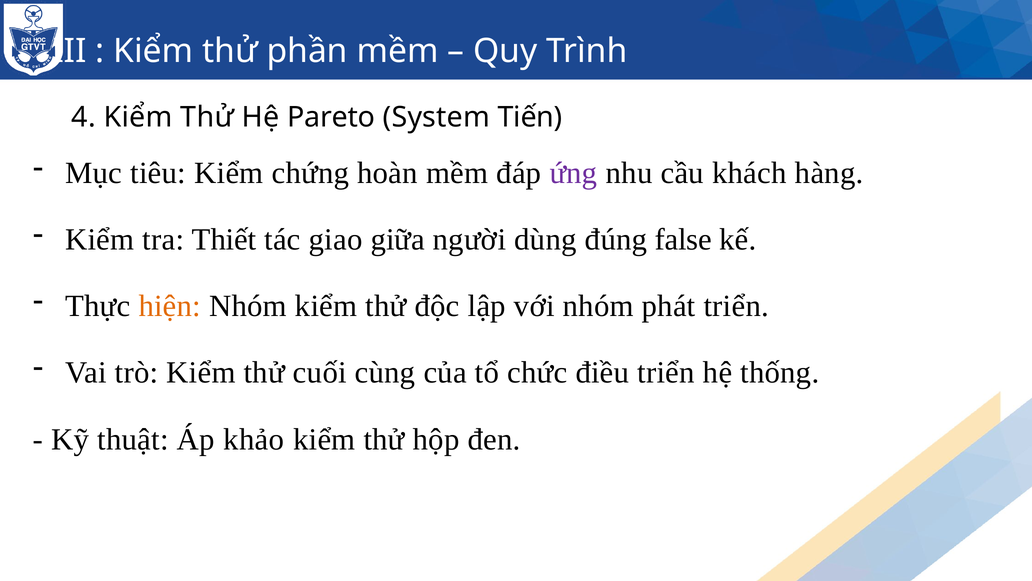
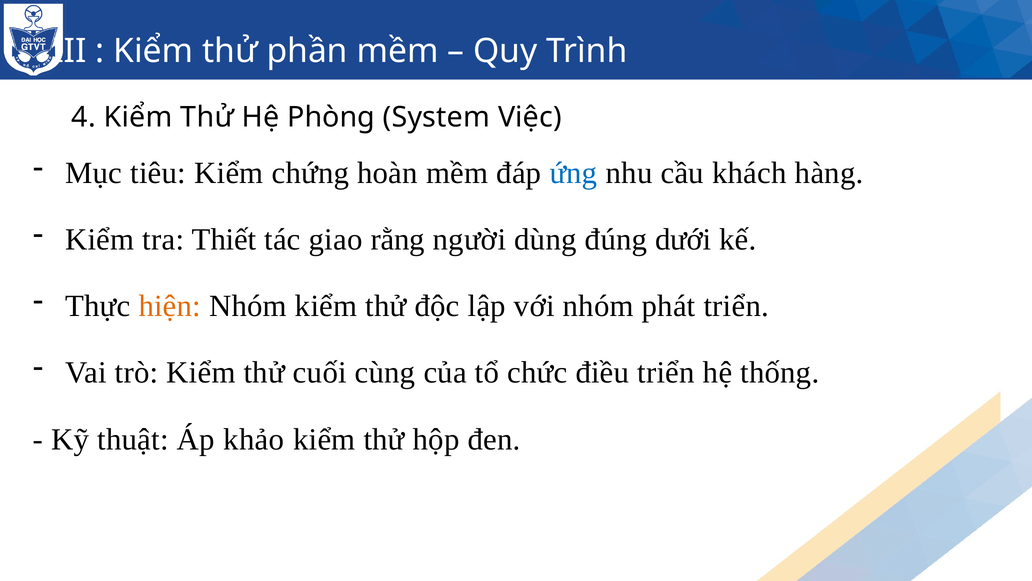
Pareto: Pareto -> Phòng (331, 117)
Tiến: Tiến -> Việc (530, 117)
ứng colour: purple -> blue (573, 173)
giữa: giữa -> rằng (398, 239)
false: false -> dưới (683, 239)
